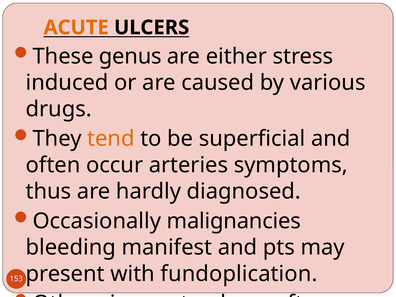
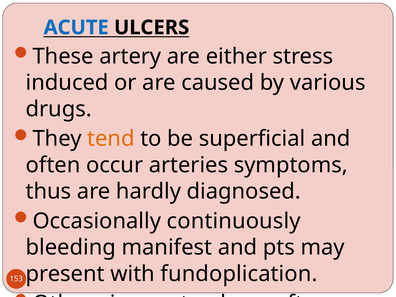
ACUTE colour: orange -> blue (76, 27)
genus: genus -> artery (130, 56)
malignancies: malignancies -> continuously (234, 221)
